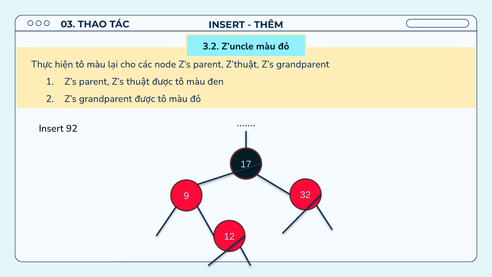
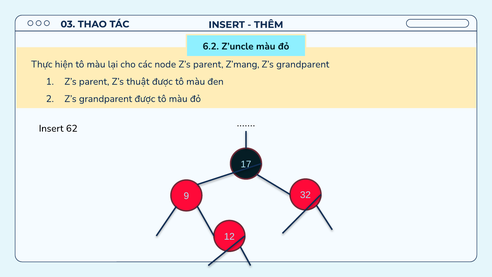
3.2: 3.2 -> 6.2 (211, 46)
Z’thuật: Z’thuật -> Z’mang (243, 64)
92: 92 -> 62 (72, 128)
